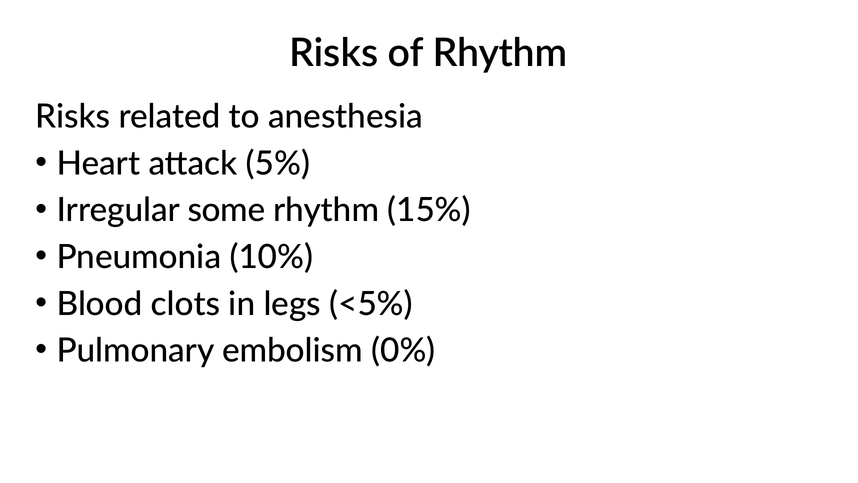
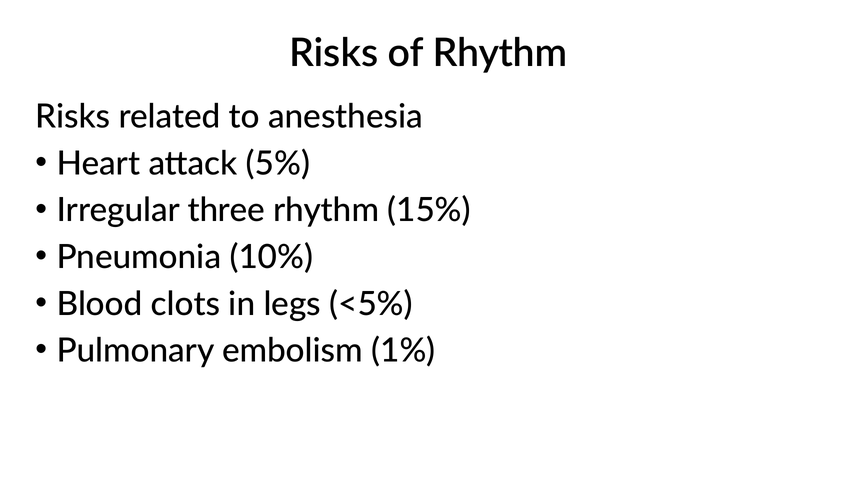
some: some -> three (226, 210)
0%: 0% -> 1% (403, 351)
